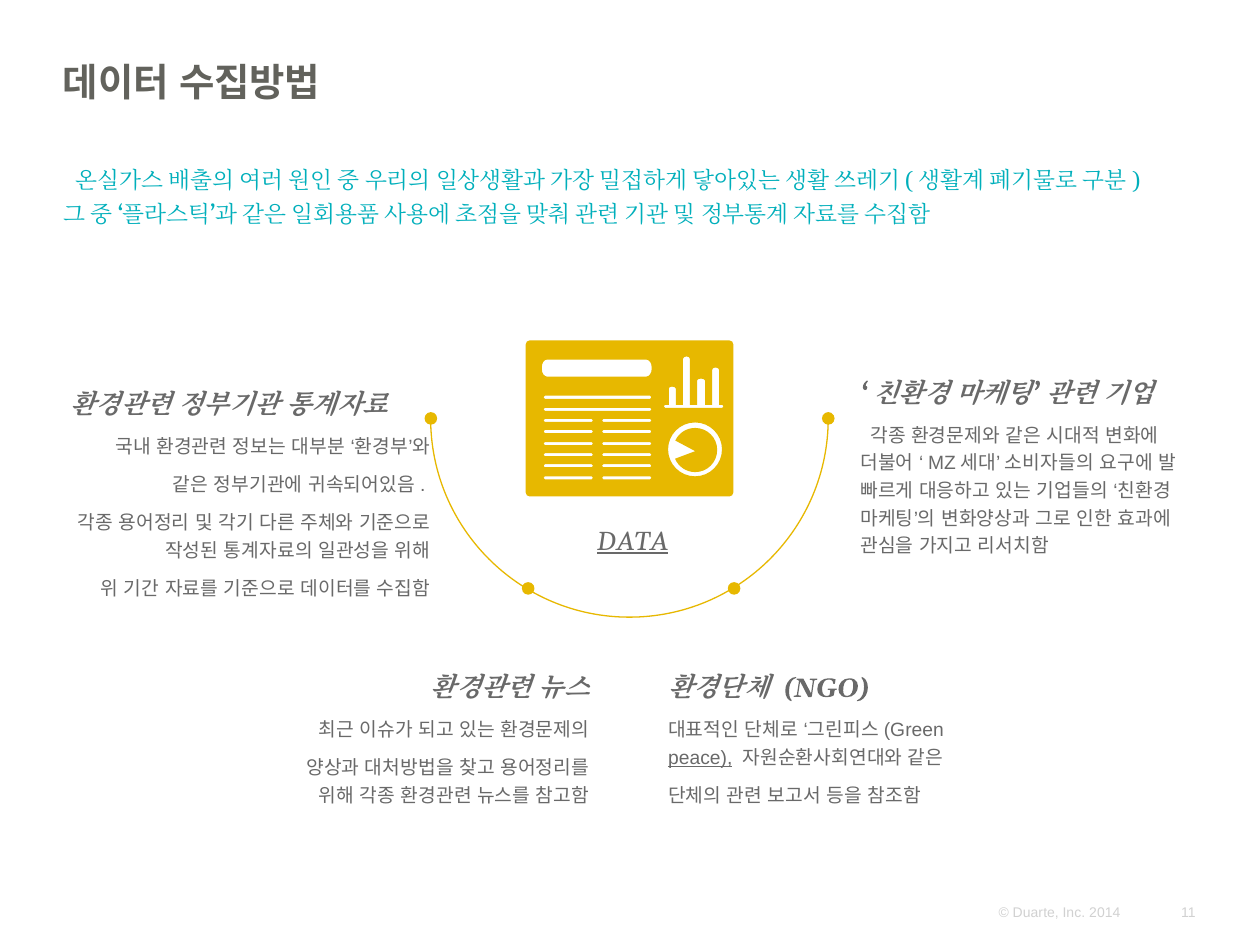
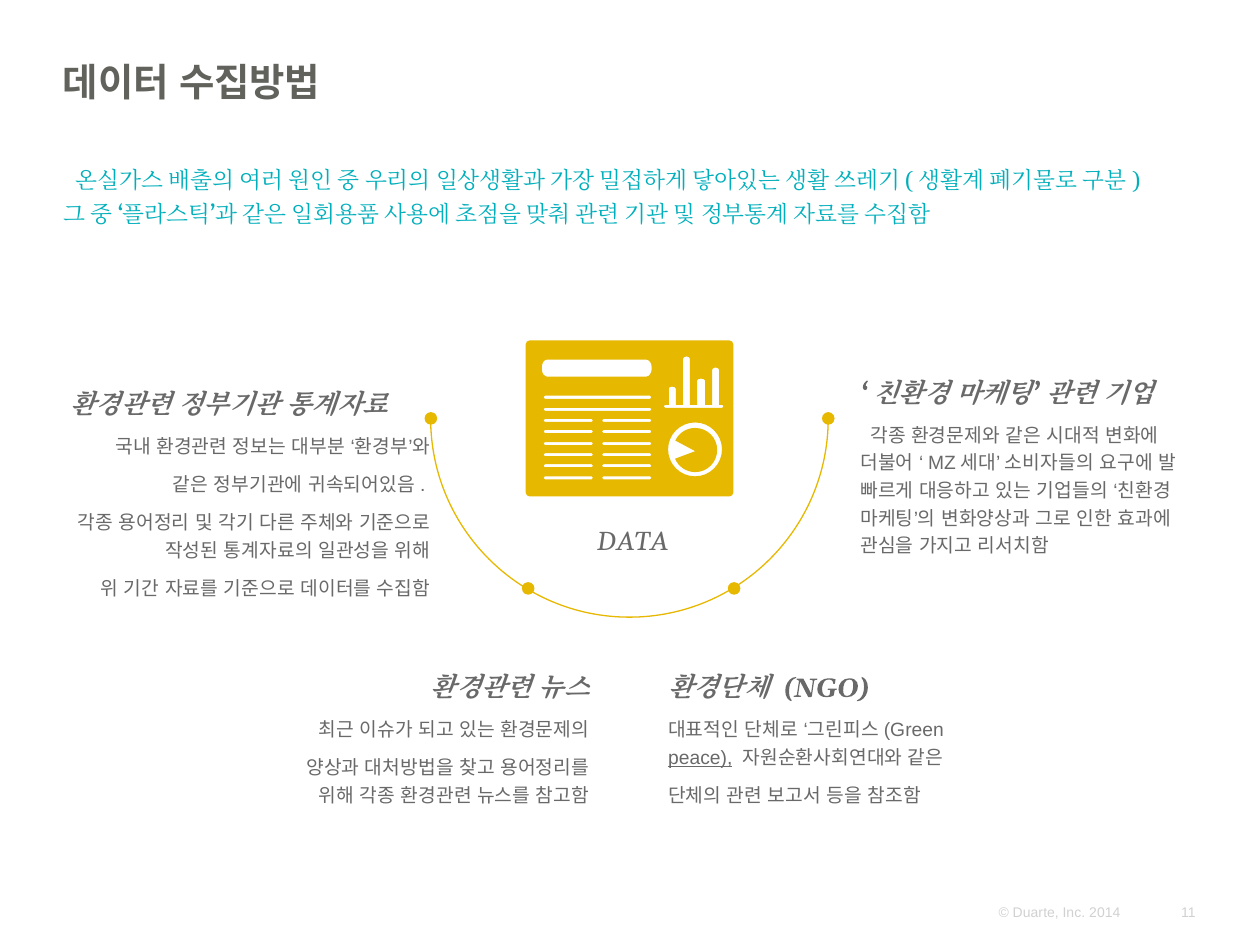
DATA underline: present -> none (633, 542)
